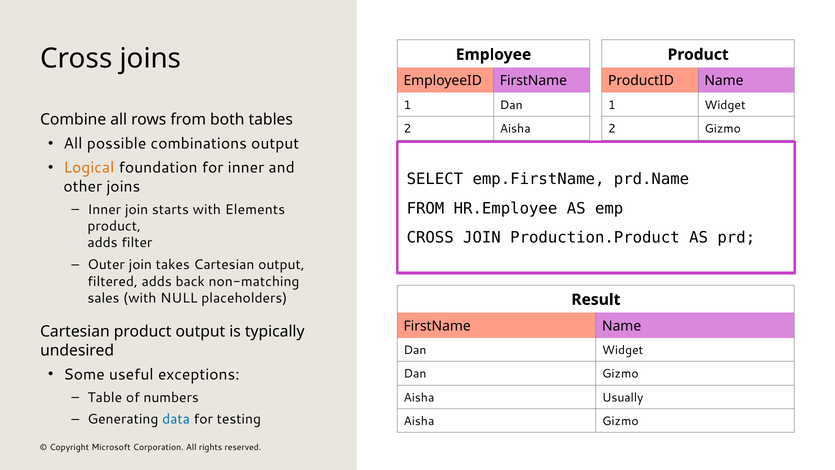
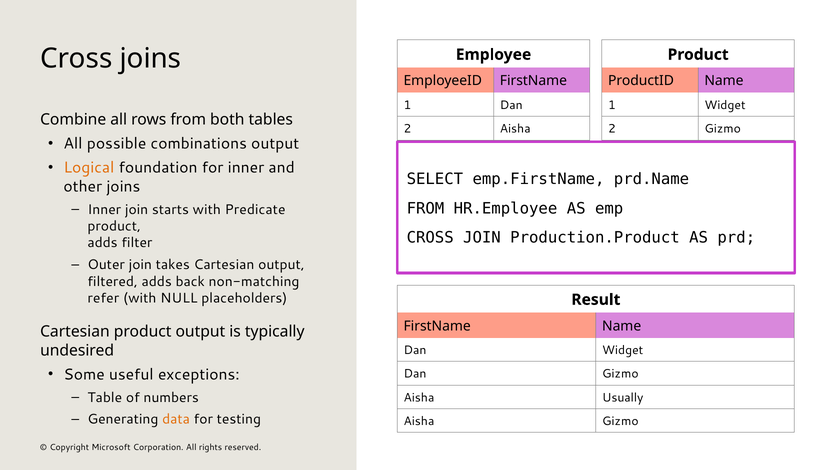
Elements: Elements -> Predicate (255, 209)
sales: sales -> refer (103, 298)
data colour: blue -> orange (176, 419)
